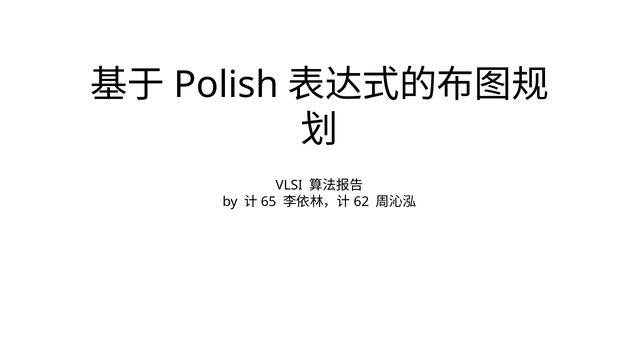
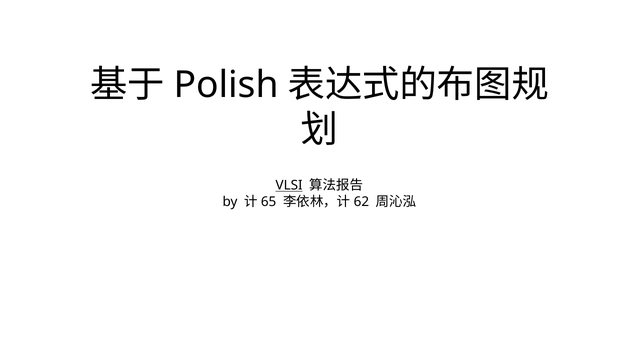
VLSI underline: none -> present (289, 186)
